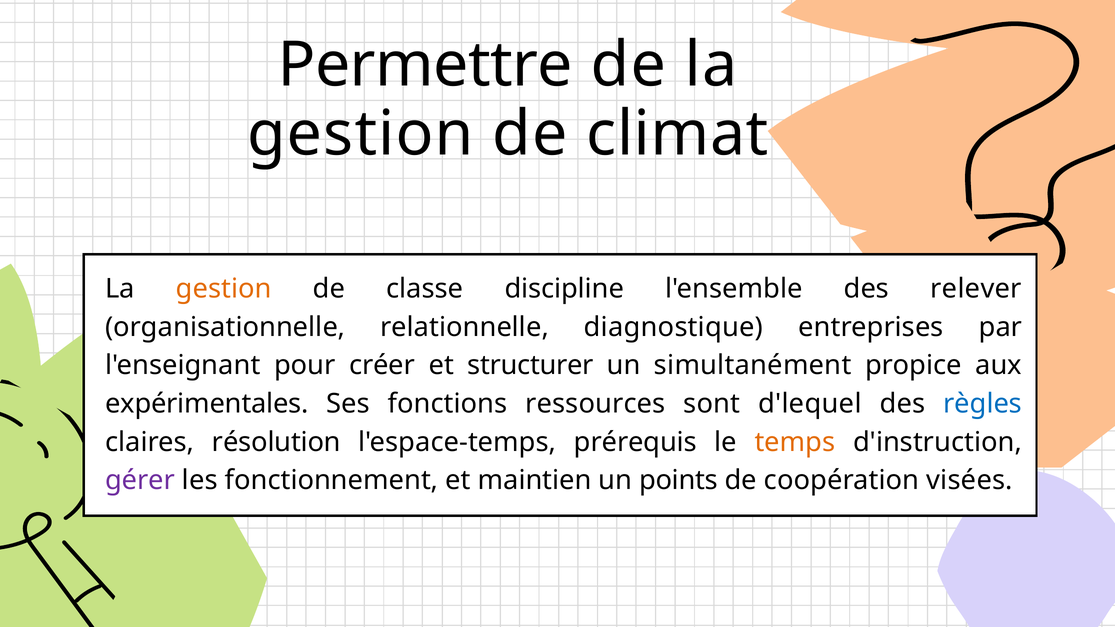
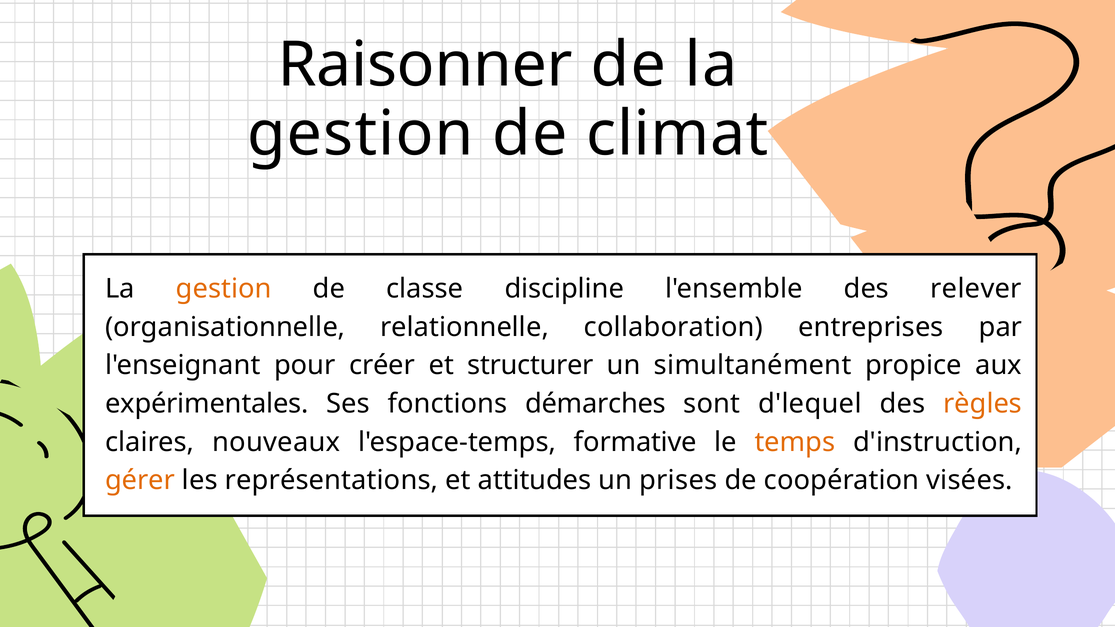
Permettre: Permettre -> Raisonner (425, 65)
diagnostique: diagnostique -> collaboration (673, 327)
ressources: ressources -> démarches (596, 404)
règles colour: blue -> orange (983, 404)
résolution: résolution -> nouveaux (276, 442)
prérequis: prérequis -> formative (635, 442)
gérer colour: purple -> orange (140, 480)
fonctionnement: fonctionnement -> représentations (331, 480)
maintien: maintien -> attitudes (535, 480)
points: points -> prises (678, 480)
